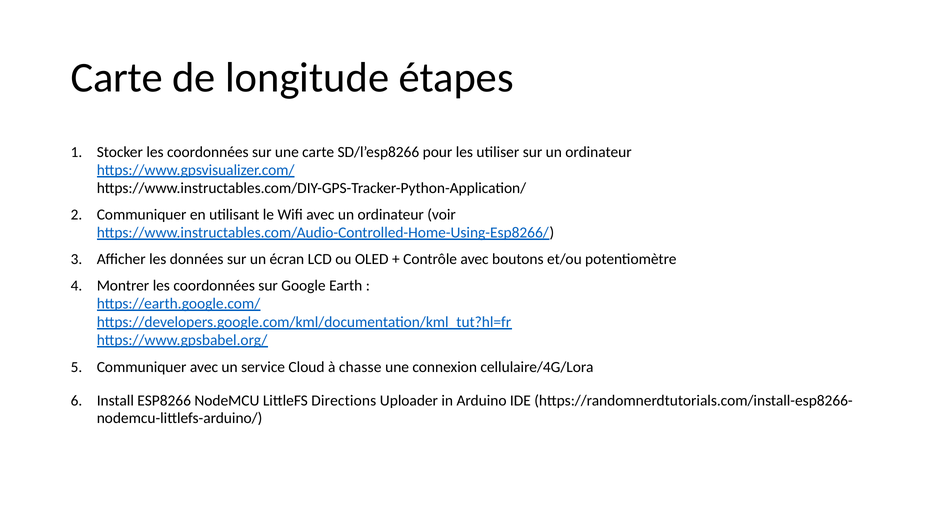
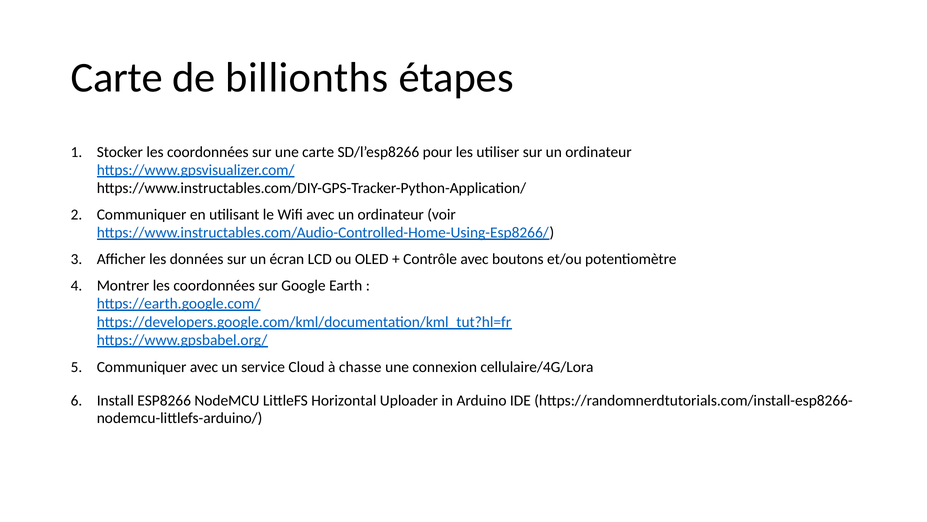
longitude: longitude -> billionths (307, 78)
Directions: Directions -> Horizontal (344, 400)
